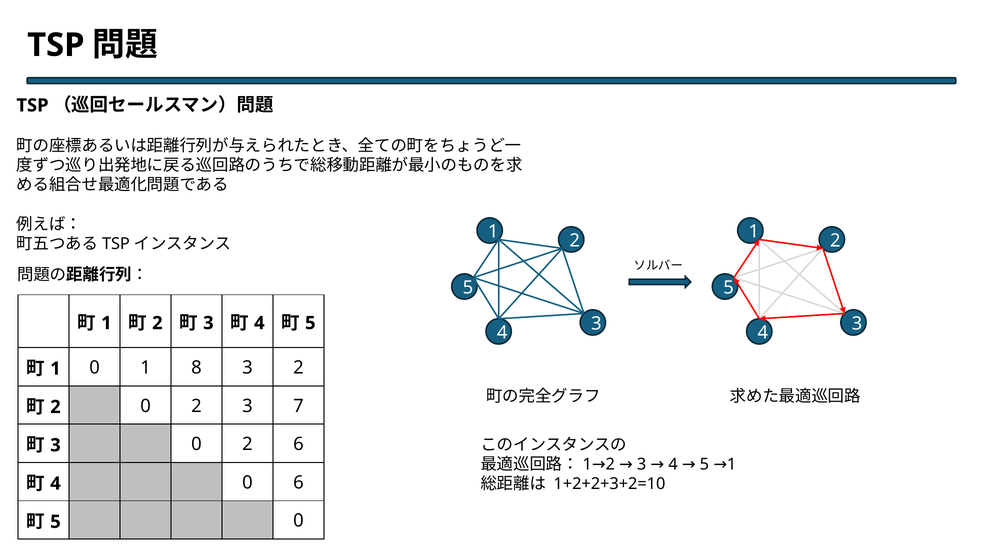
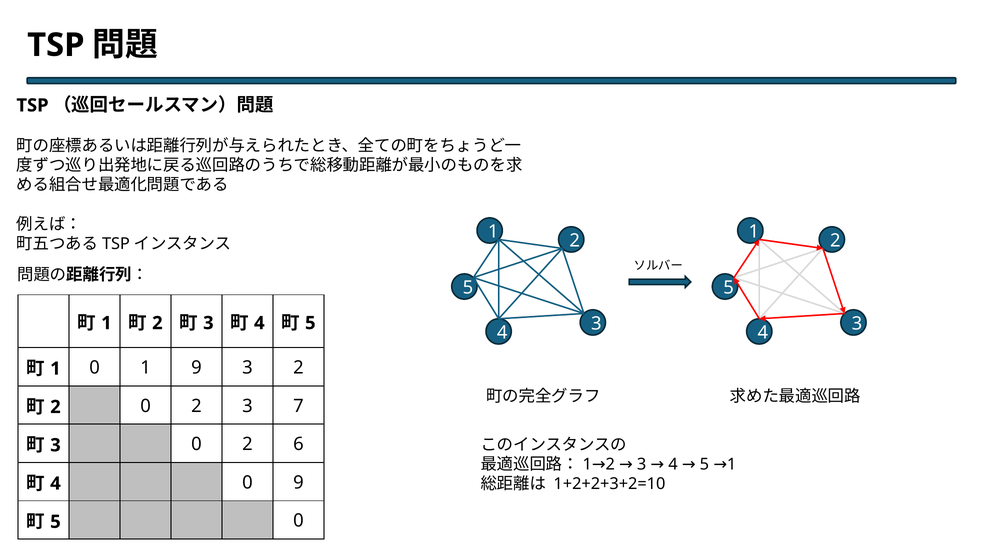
1 8: 8 -> 9 (196, 368)
0 6: 6 -> 9 (298, 483)
